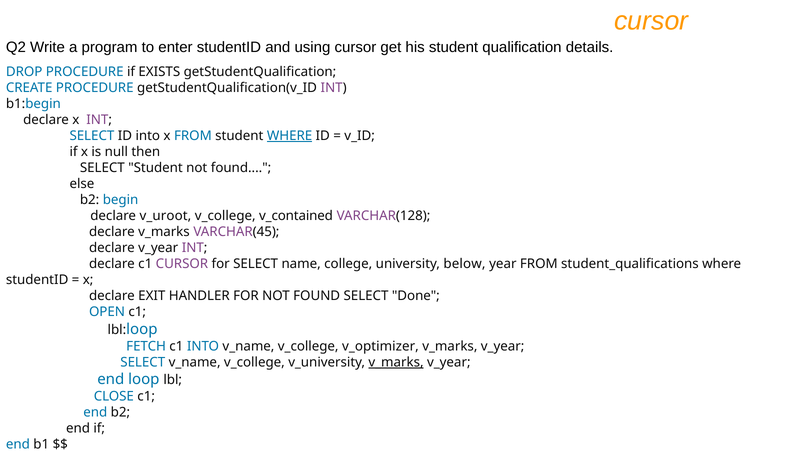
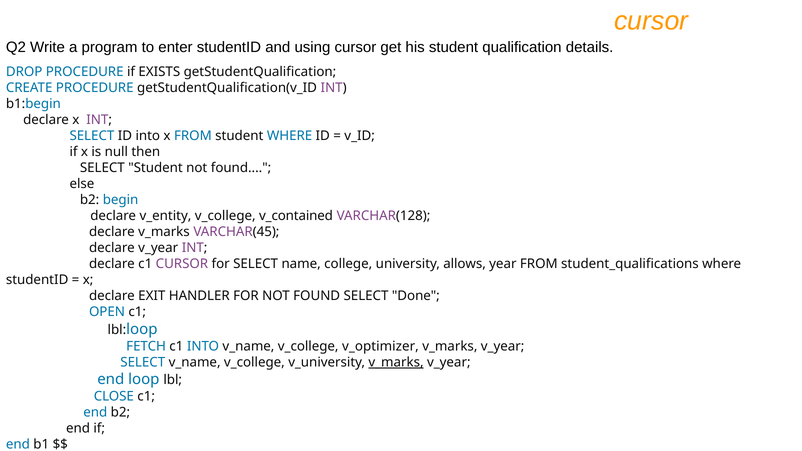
WHERE underline: present -> none (290, 136)
v_uroot: v_uroot -> v_entity (165, 216)
below: below -> allows (465, 264)
